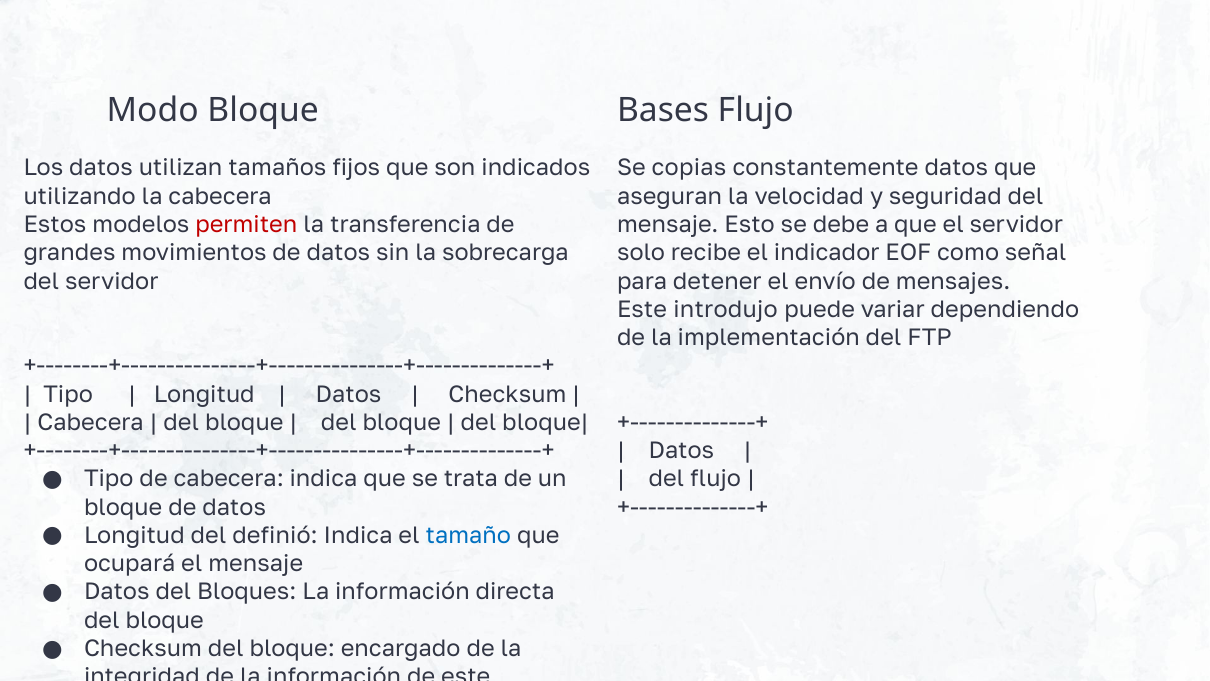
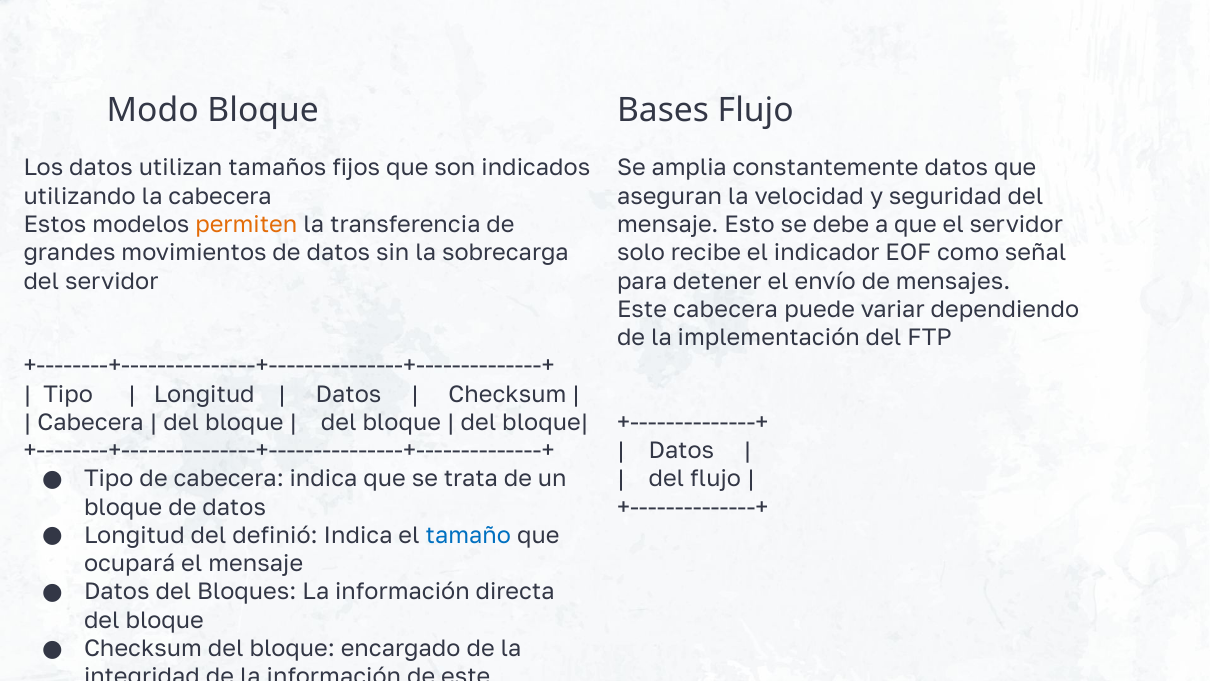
copias: copias -> amplia (689, 168)
permiten colour: red -> orange (246, 225)
Este introdujo: introdujo -> cabecera (726, 309)
